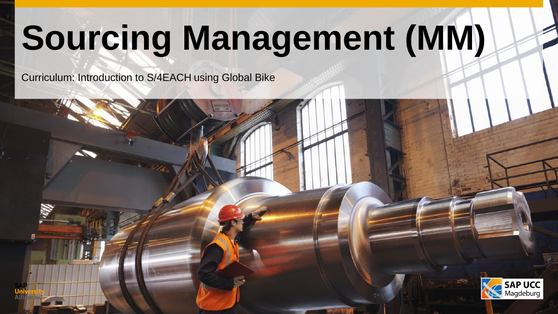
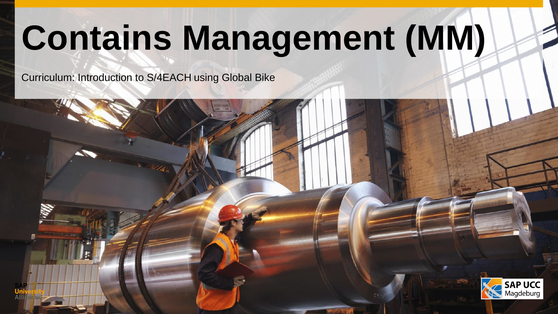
Sourcing: Sourcing -> Contains (97, 38)
